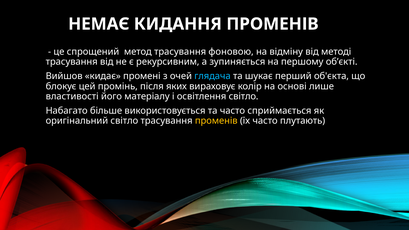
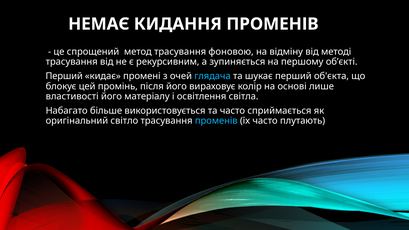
Вийшов: Вийшов -> Перший (64, 76)
після яких: яких -> його (177, 86)
освітлення світло: світло -> світла (244, 96)
променів colour: yellow -> light blue (216, 121)
